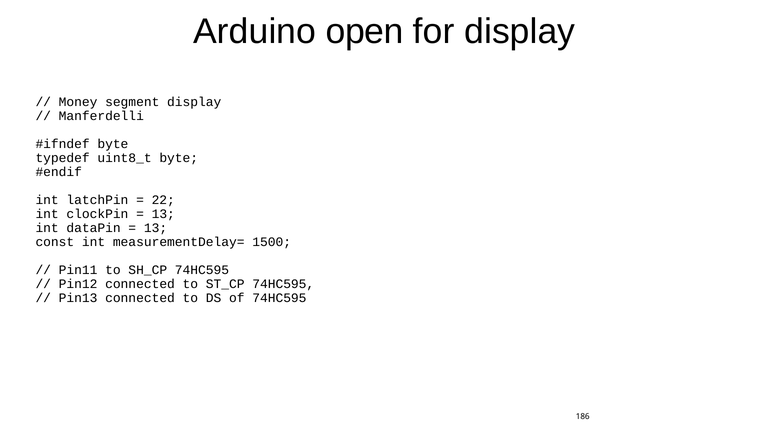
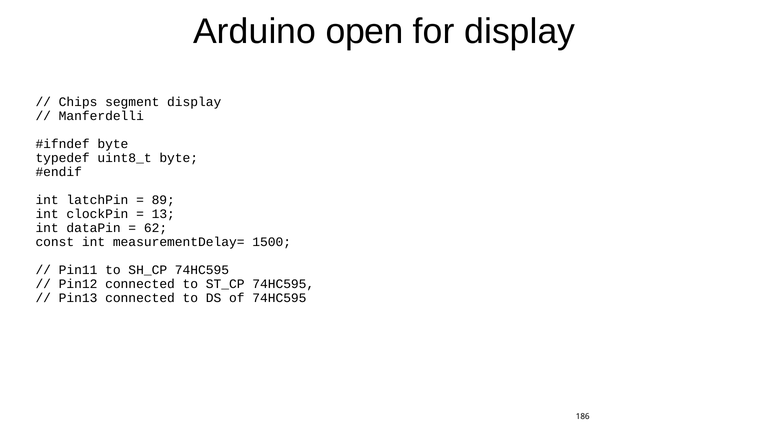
Money: Money -> Chips (78, 102)
22: 22 -> 89 (163, 200)
13: 13 -> 62 (156, 228)
